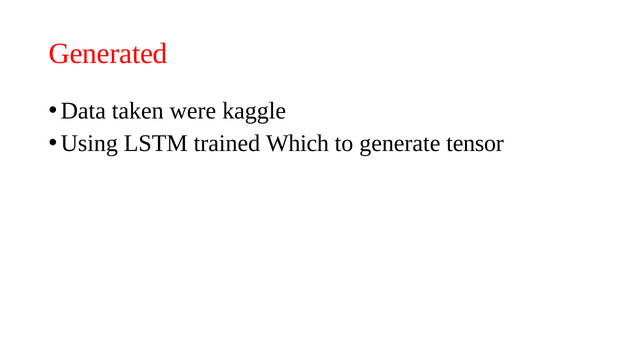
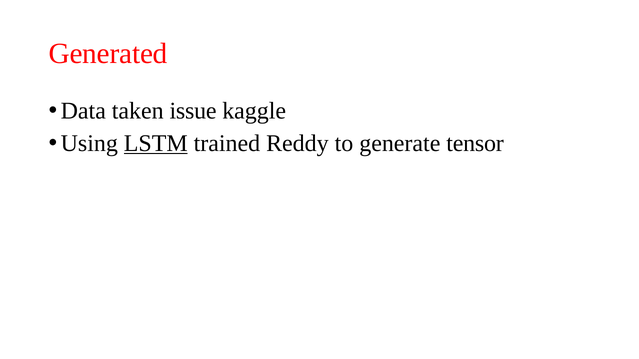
were: were -> issue (193, 111)
LSTM underline: none -> present (156, 143)
Which: Which -> Reddy (297, 143)
